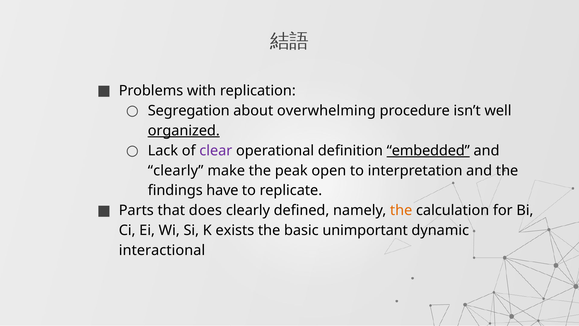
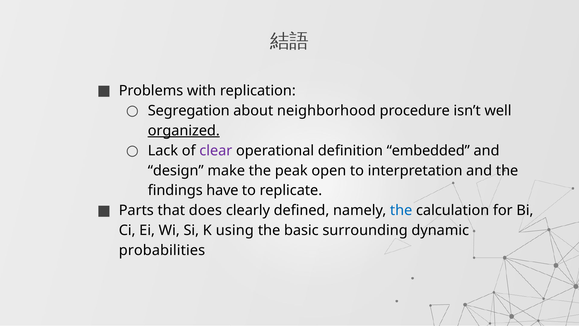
overwhelming: overwhelming -> neighborhood (326, 110)
embedded underline: present -> none (428, 150)
clearly: clearly -> design (176, 170)
the colour: orange -> blue (401, 210)
exists: exists -> using (235, 230)
unimportant: unimportant -> surrounding (365, 230)
interactional: interactional -> probabilities (162, 250)
